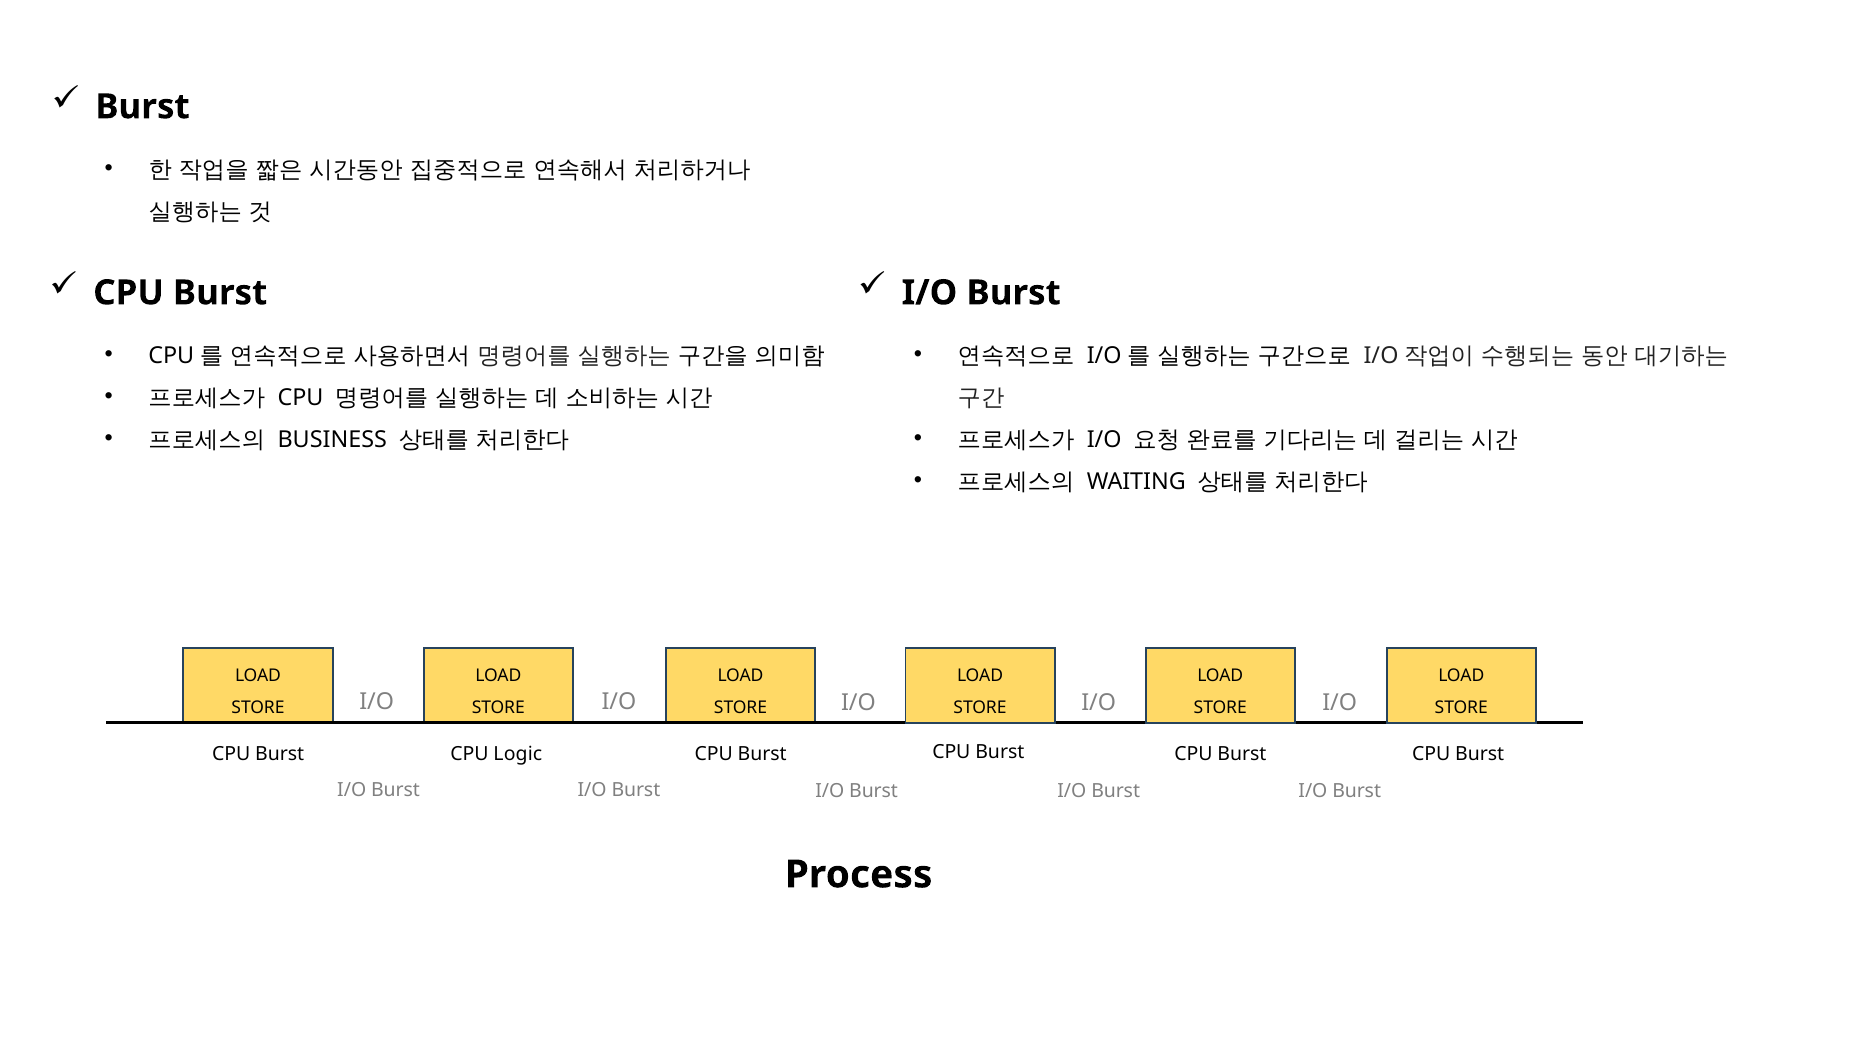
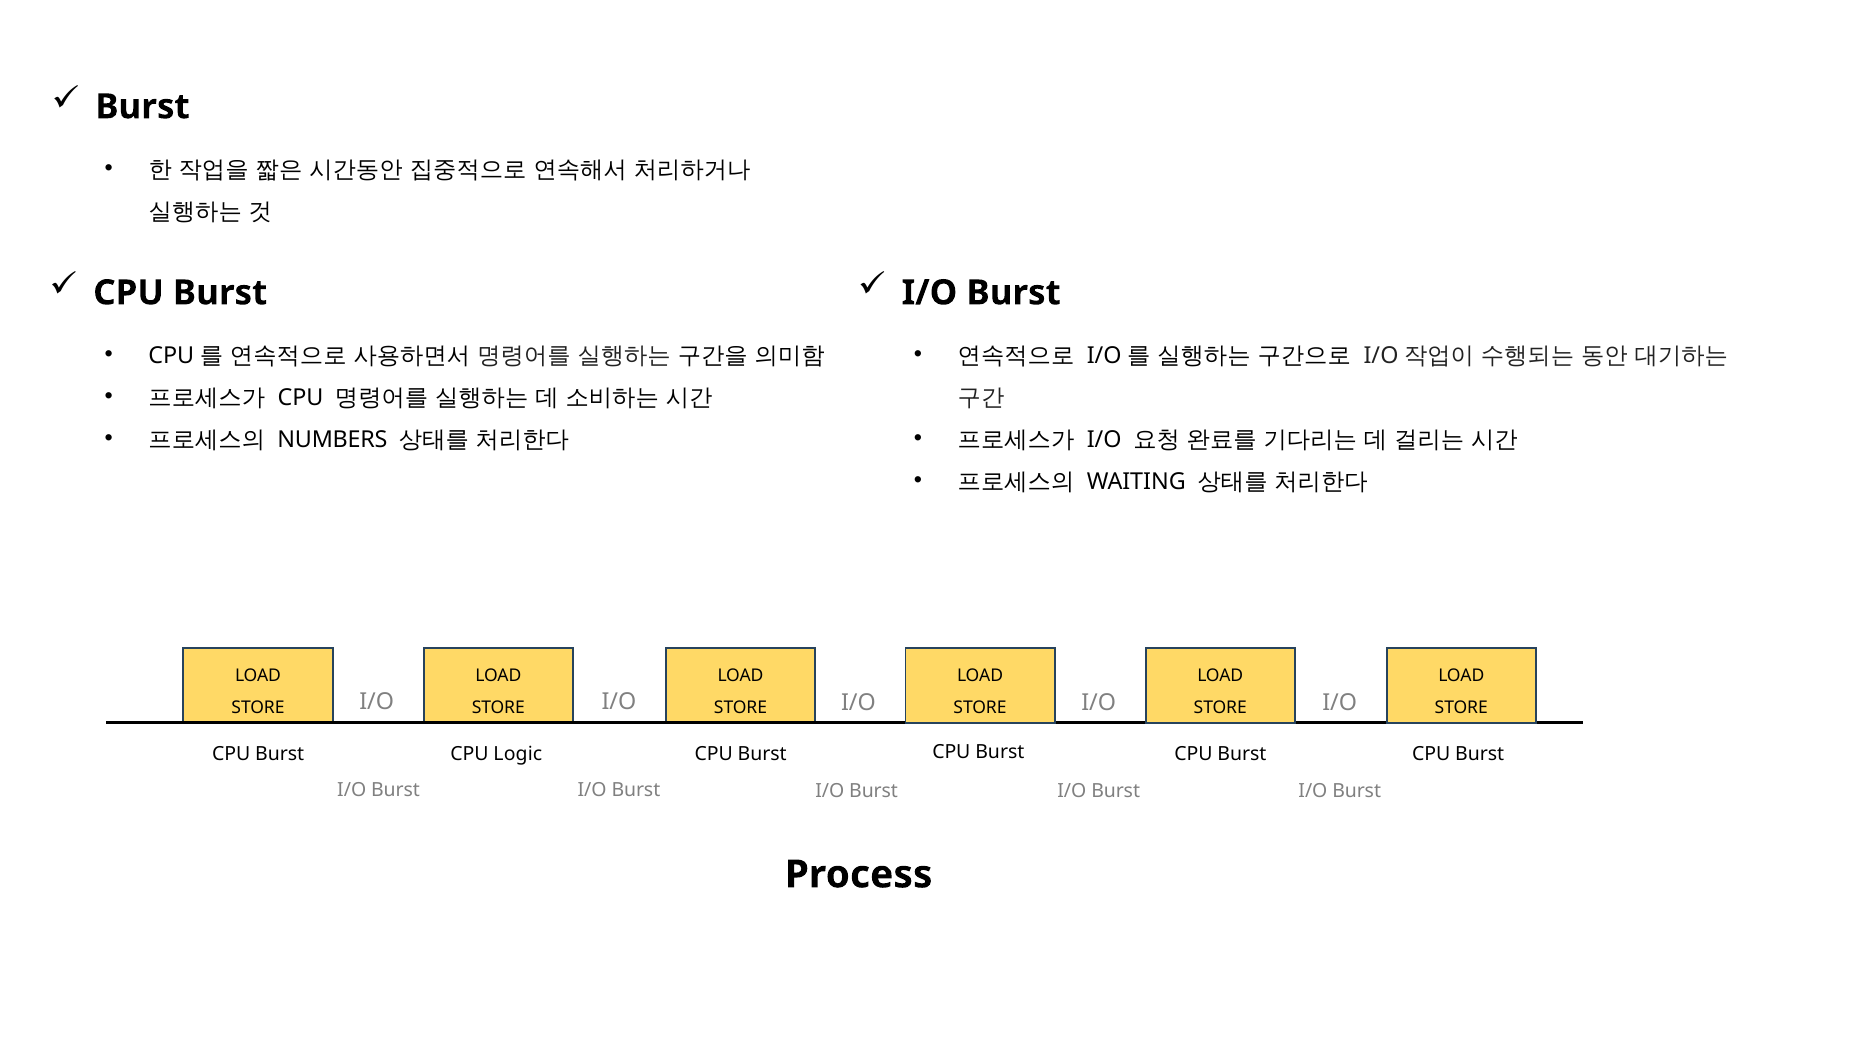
BUSINESS: BUSINESS -> NUMBERS (332, 440)
